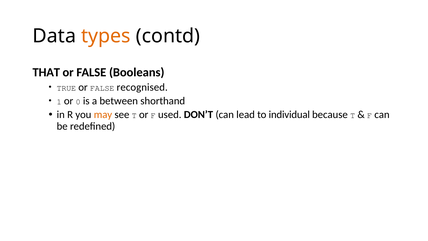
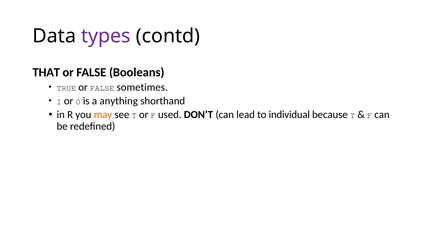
types colour: orange -> purple (106, 36)
recognised: recognised -> sometimes (142, 87)
between: between -> anything (119, 101)
